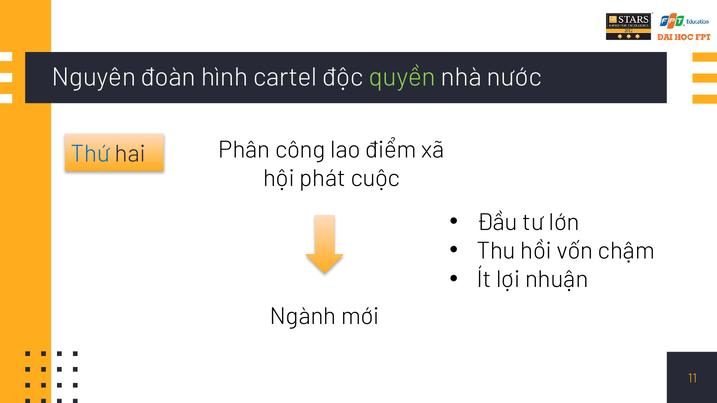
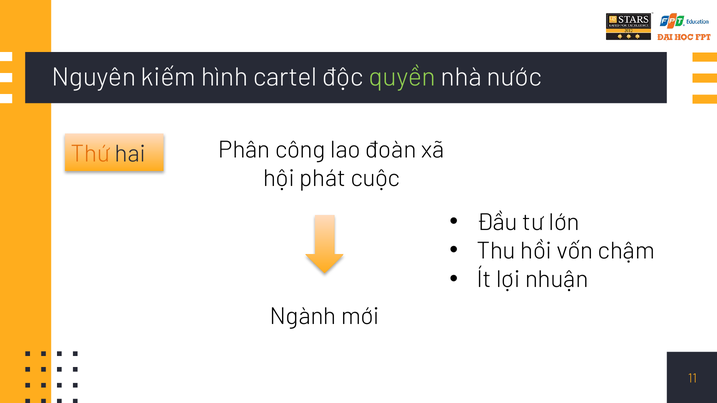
đoàn: đoàn -> kiếm (168, 78)
điểm: điểm -> đoàn (391, 150)
Thứ colour: blue -> orange (90, 154)
